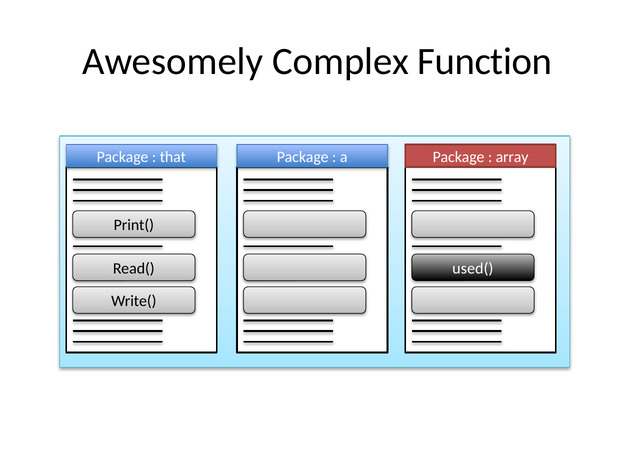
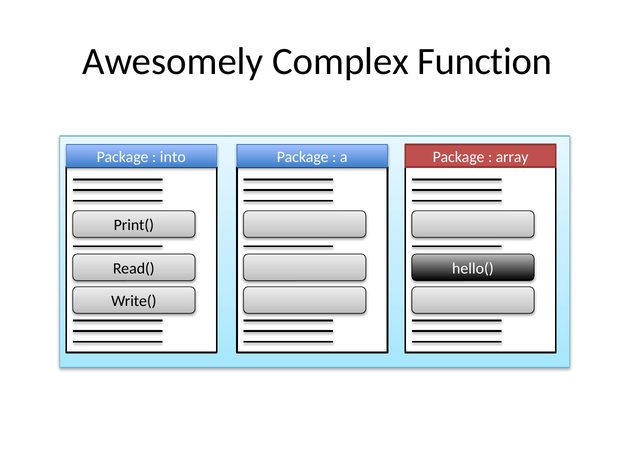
that: that -> into (173, 157)
used(: used( -> hello( (473, 269)
